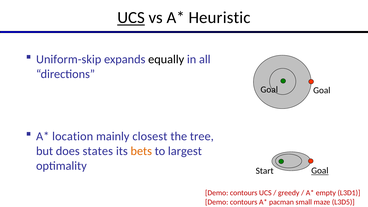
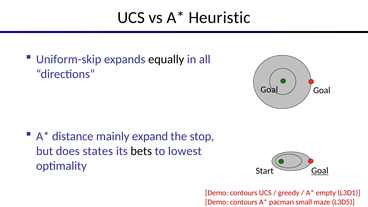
UCS underline: present -> none (131, 18)
location: location -> distance (73, 136)
closest: closest -> expand (150, 136)
tree: tree -> stop (202, 136)
bets colour: orange -> black (141, 151)
largest: largest -> lowest (185, 151)
